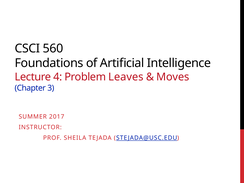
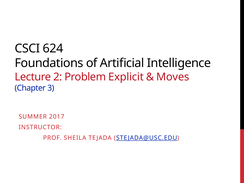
560: 560 -> 624 (53, 48)
4: 4 -> 2 (58, 77)
Leaves: Leaves -> Explicit (126, 77)
